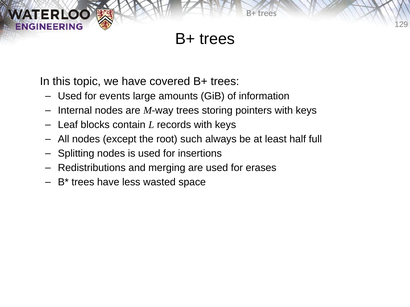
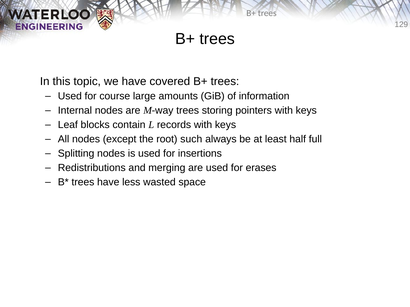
events: events -> course (115, 96)
